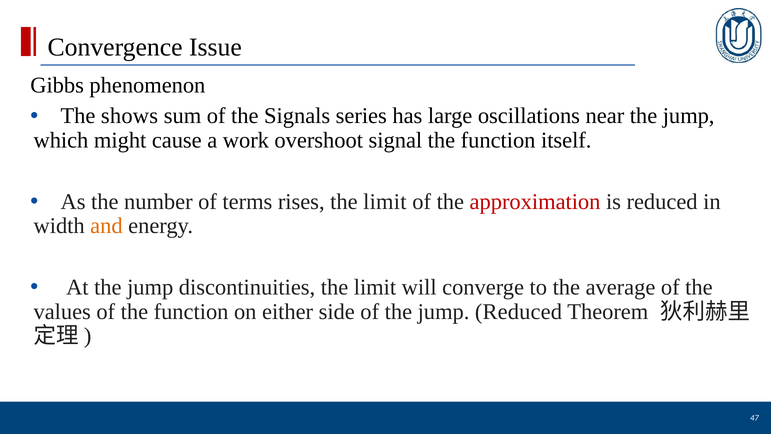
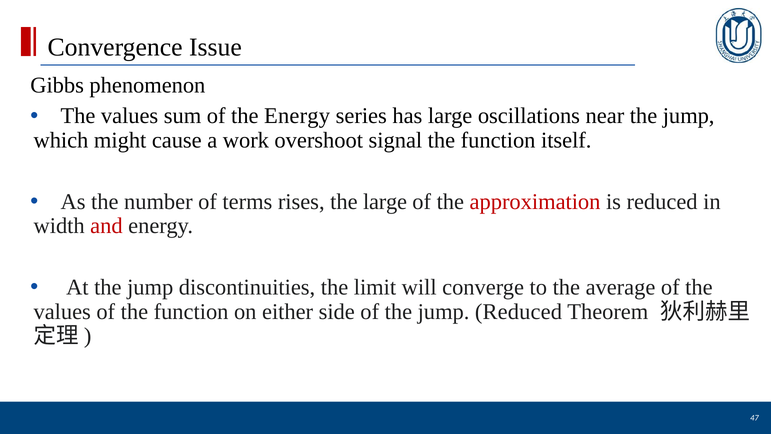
shows: shows -> values (130, 116)
the Signals: Signals -> Energy (297, 116)
rises the limit: limit -> large (385, 201)
and colour: orange -> red (106, 226)
